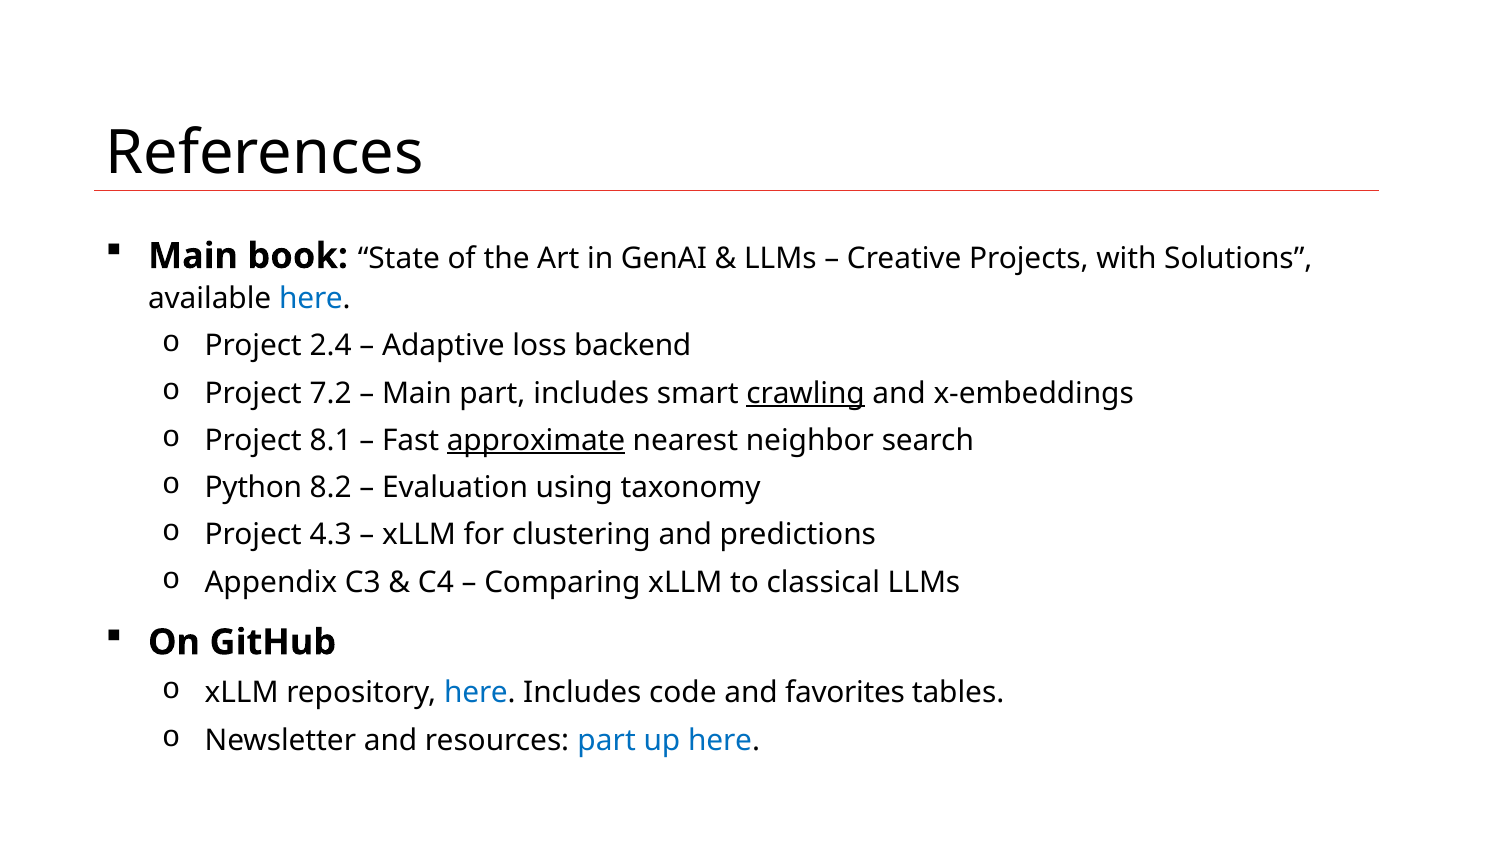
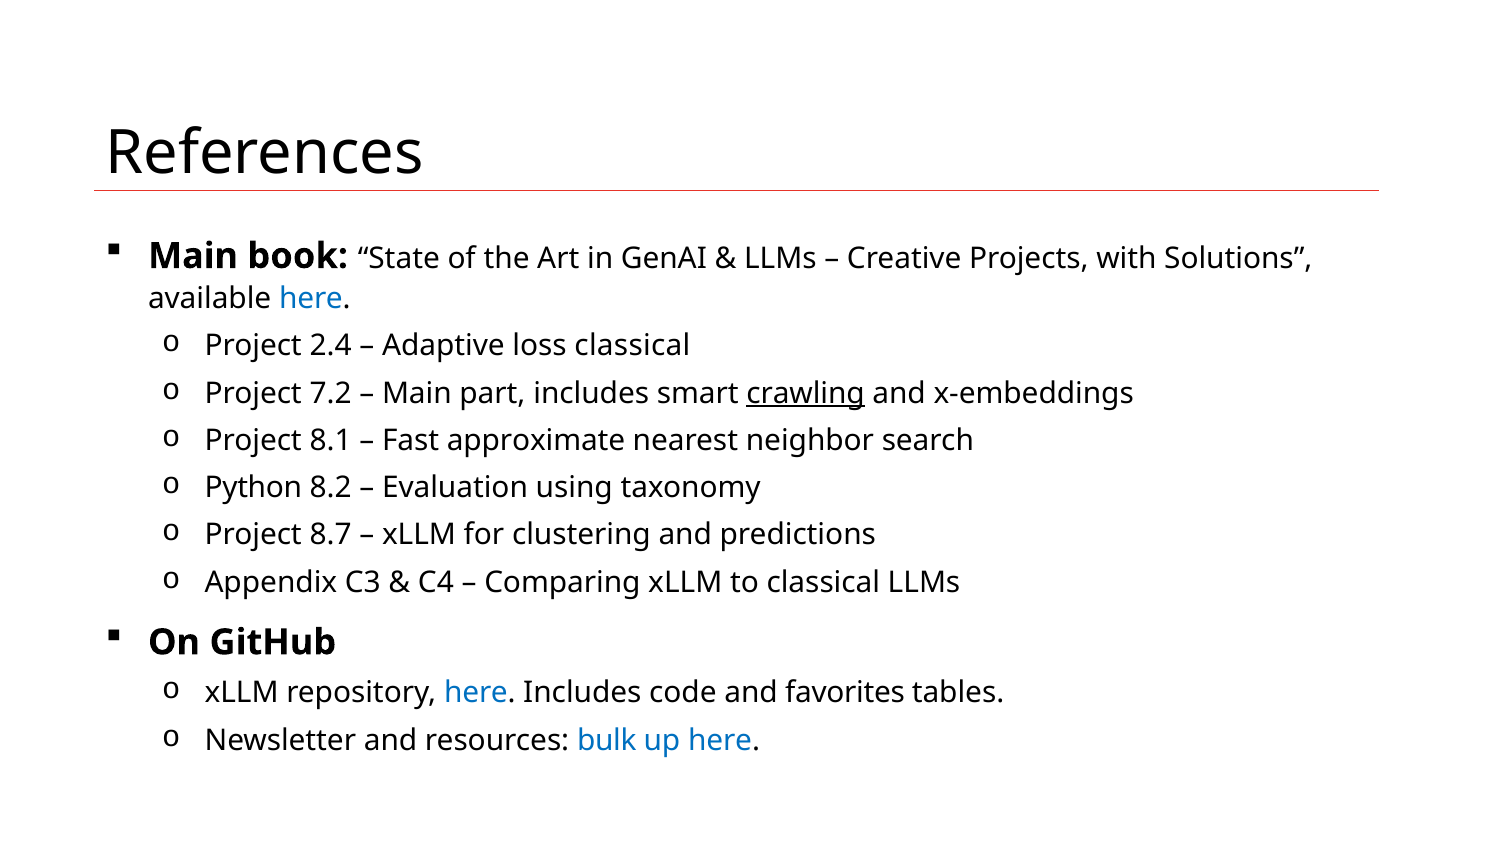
loss backend: backend -> classical (632, 346)
approximate underline: present -> none (536, 440)
4.3: 4.3 -> 8.7 (331, 535)
resources part: part -> bulk (607, 740)
